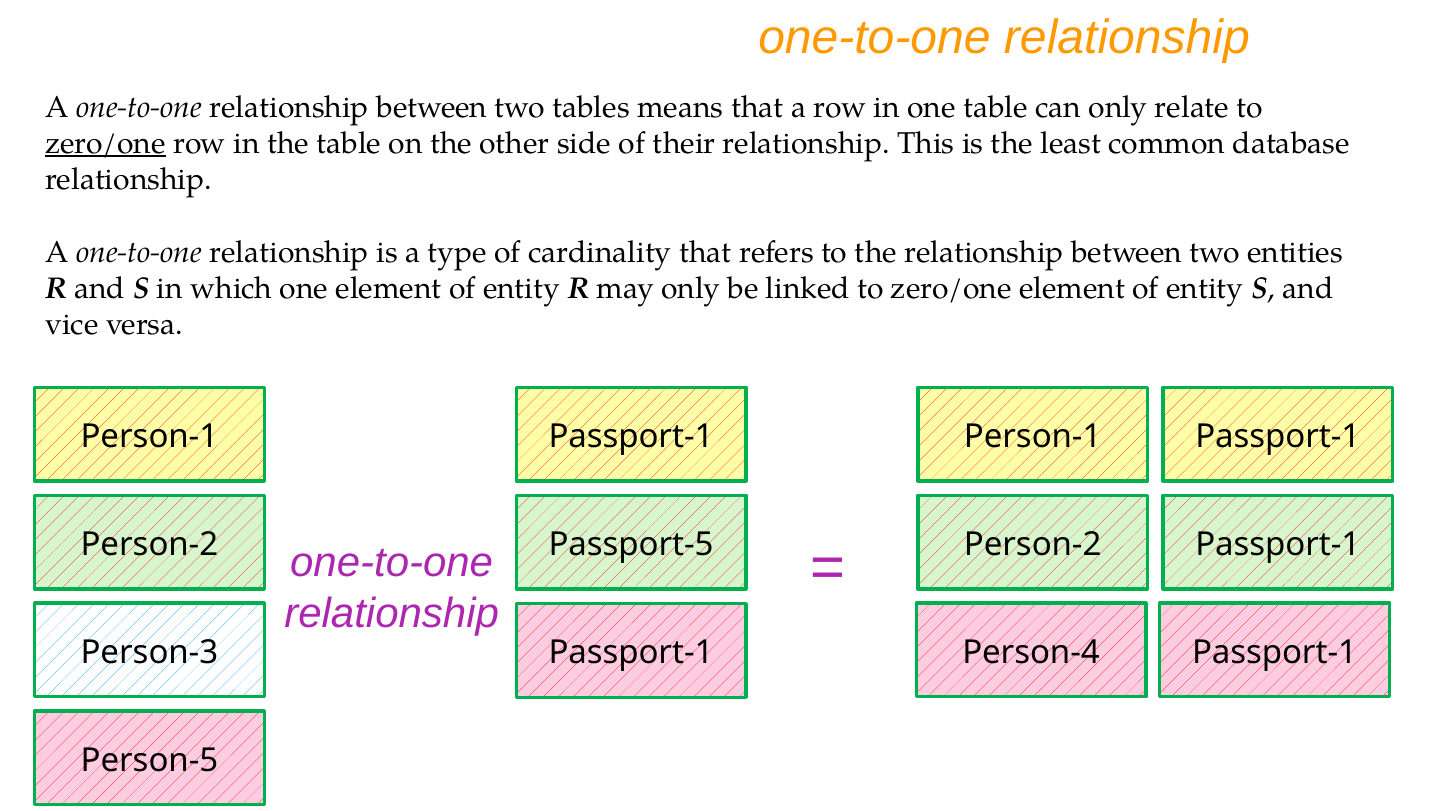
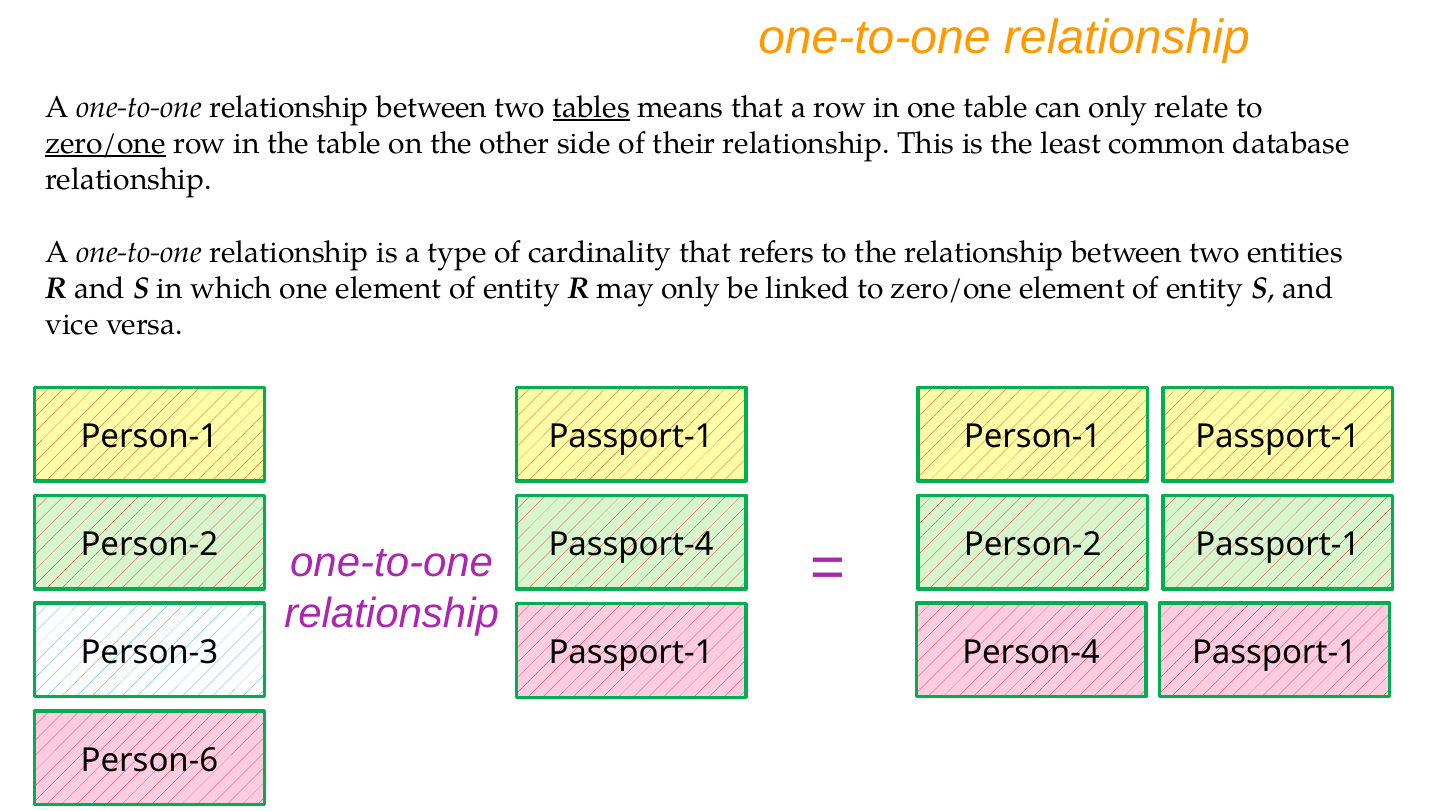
tables underline: none -> present (591, 107)
Passport-5: Passport-5 -> Passport-4 (631, 544)
Person-5: Person-5 -> Person-6 (149, 760)
